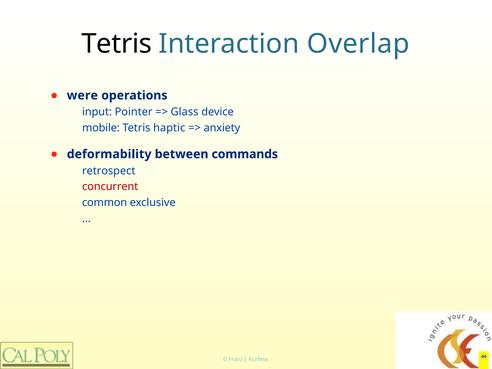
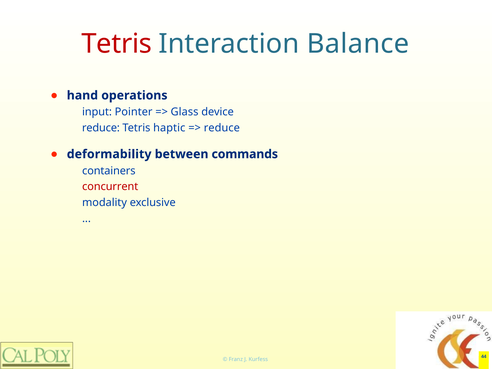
Tetris colour: black -> red (117, 44)
Overlap: Overlap -> Balance (358, 44)
were: were -> hand (82, 95)
mobile: mobile -> reduce (101, 128)
anxiety: anxiety -> reduce (222, 128)
retrospect: retrospect -> containers (109, 171)
common: common -> modality (105, 203)
